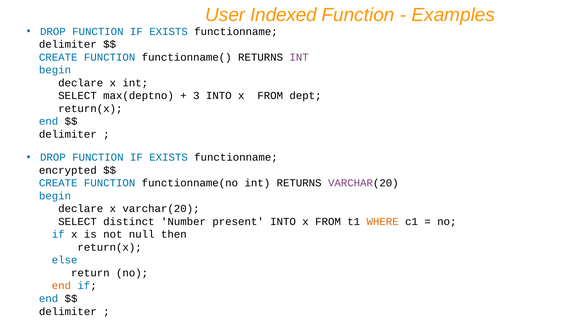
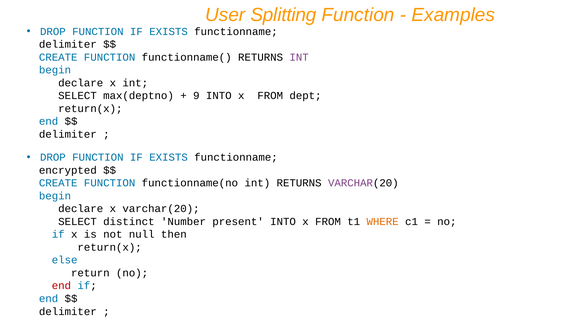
Indexed: Indexed -> Splitting (284, 15)
3: 3 -> 9 (196, 96)
end colour: orange -> red (61, 286)
